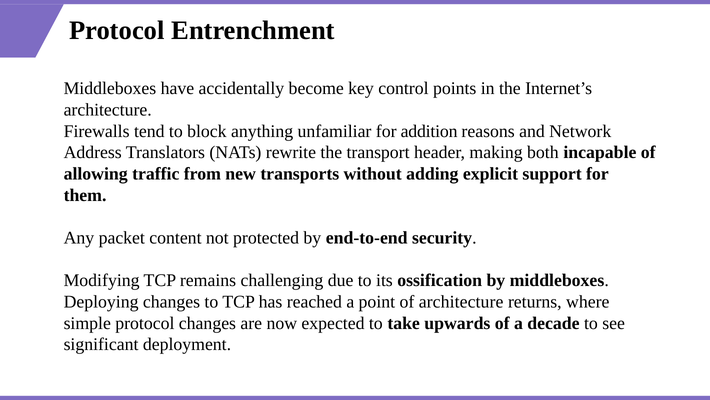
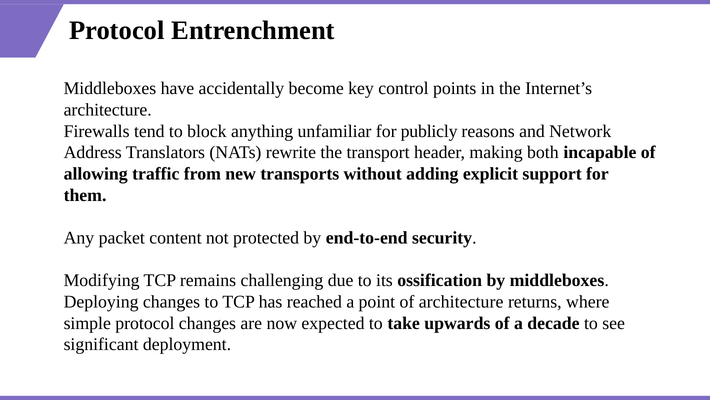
addition: addition -> publicly (429, 131)
